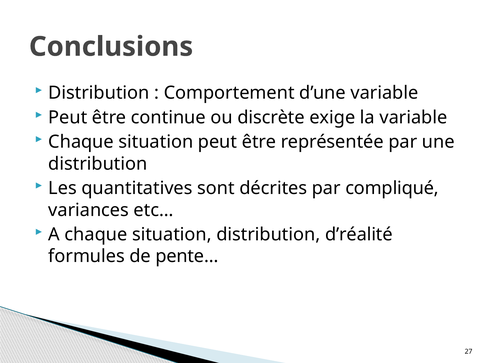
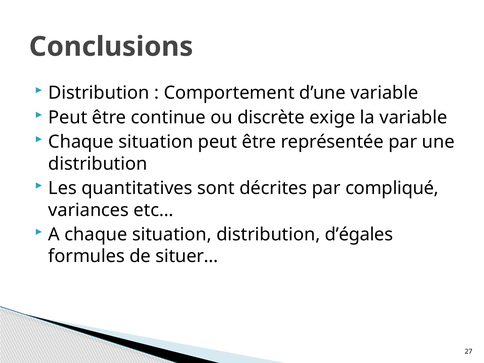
d’réalité: d’réalité -> d’égales (359, 235)
pente…: pente… -> situer… (187, 256)
